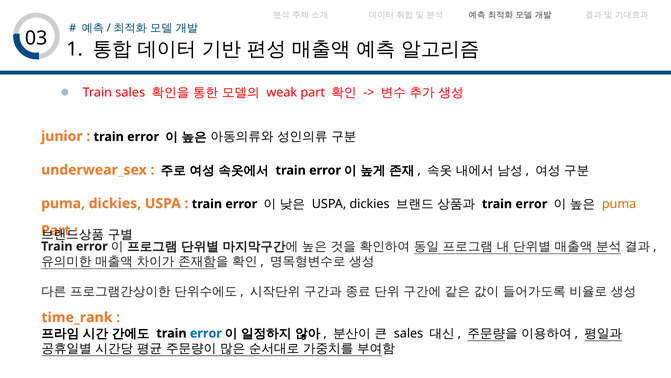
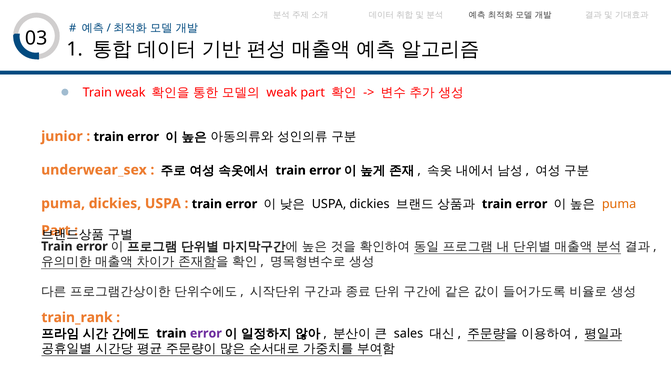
Train sales: sales -> weak (130, 93)
time_rank: time_rank -> train_rank (77, 317)
error colour: blue -> purple (206, 333)
